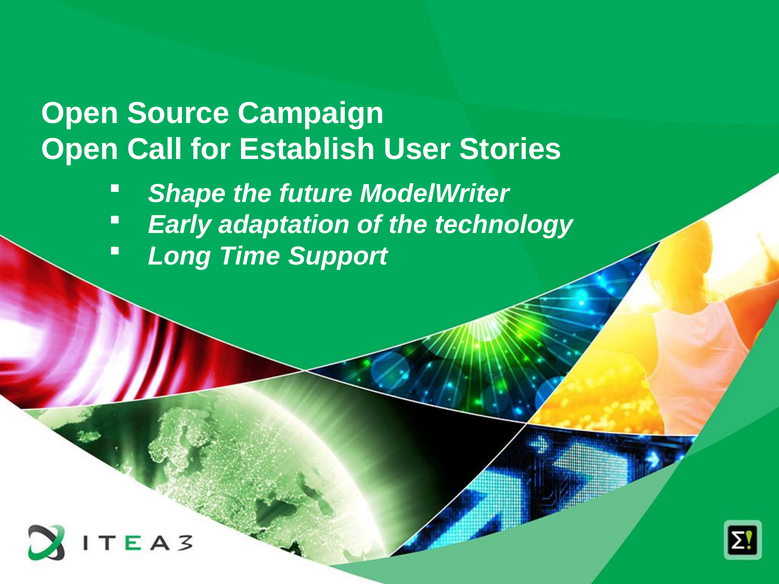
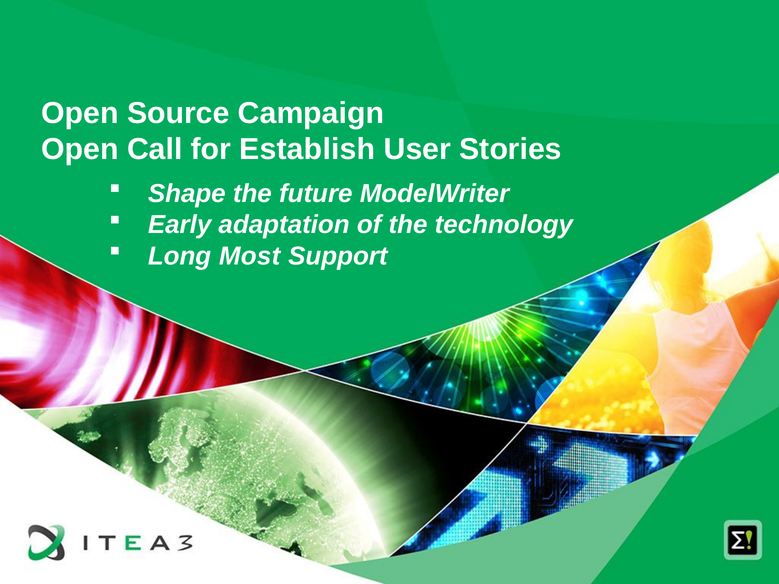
Time: Time -> Most (250, 256)
